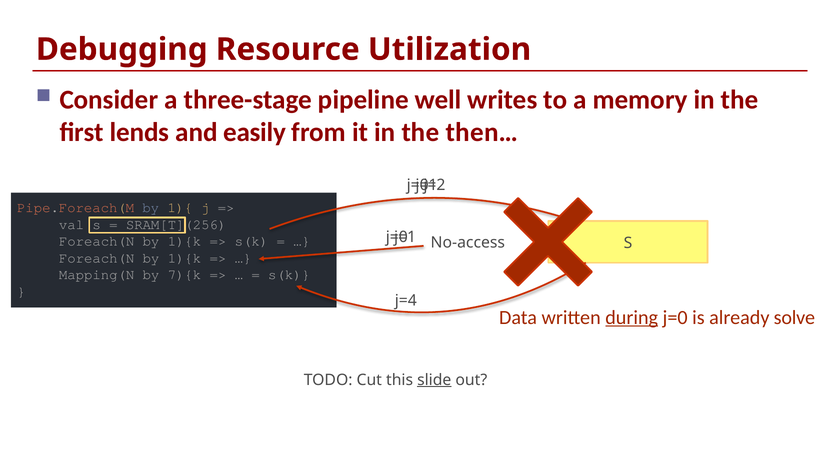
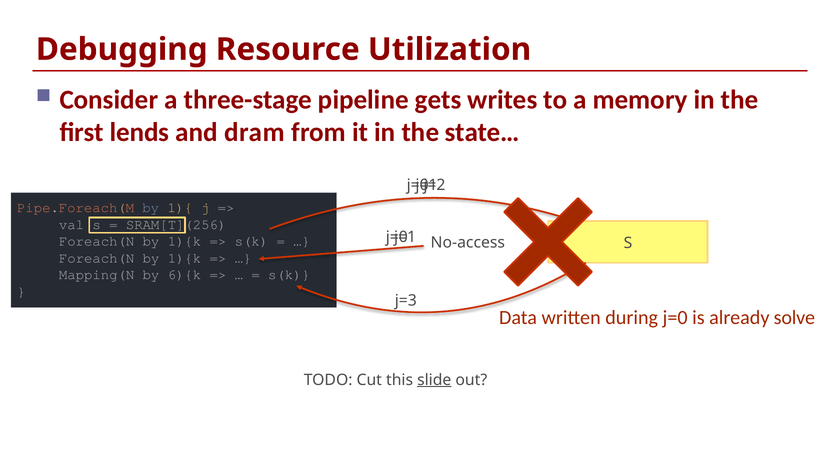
well: well -> gets (438, 100)
easily: easily -> dram (254, 133)
then…: then… -> state… (482, 133)
7){k: 7){k -> 6){k (185, 275)
j=4: j=4 -> j=3 (406, 301)
during underline: present -> none (632, 318)
